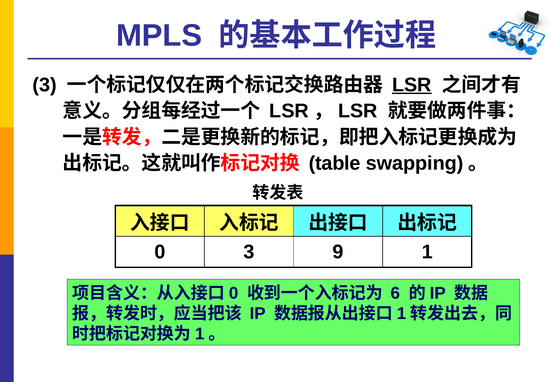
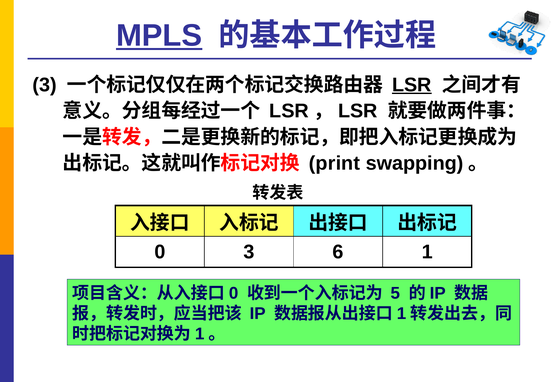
MPLS underline: none -> present (159, 36)
table: table -> print (334, 163)
9: 9 -> 6 (338, 252)
6: 6 -> 5 (395, 293)
